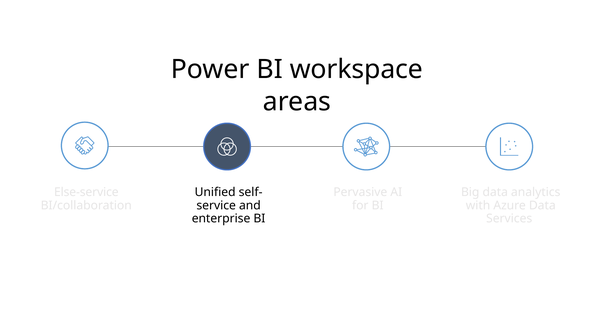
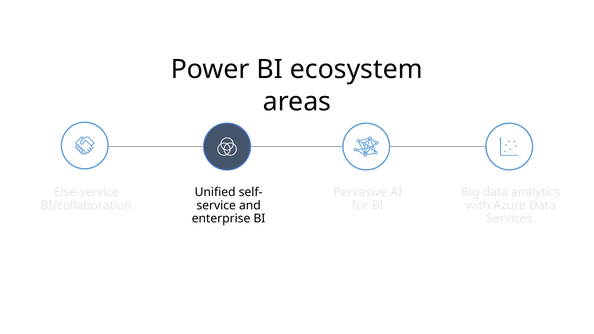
workspace: workspace -> ecosystem (356, 70)
